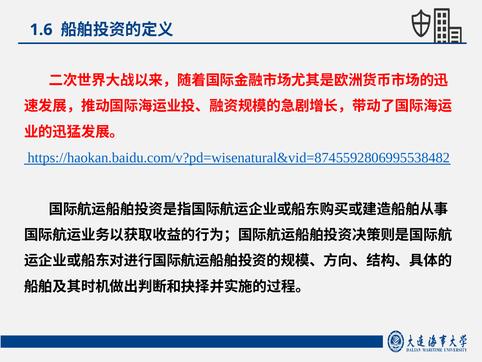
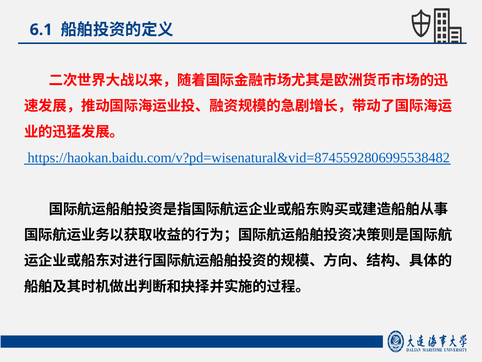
1.6: 1.6 -> 6.1 (41, 30)
